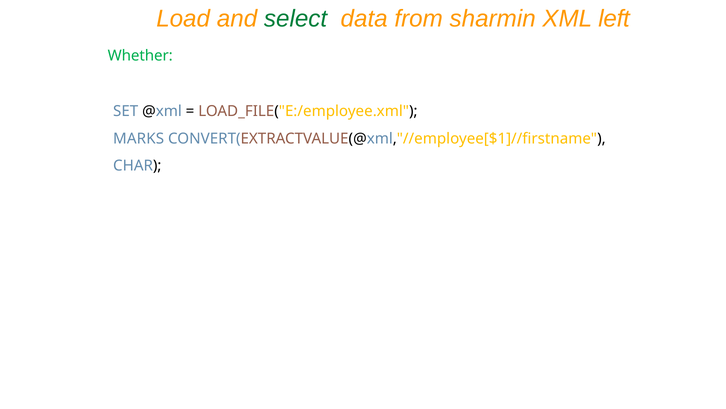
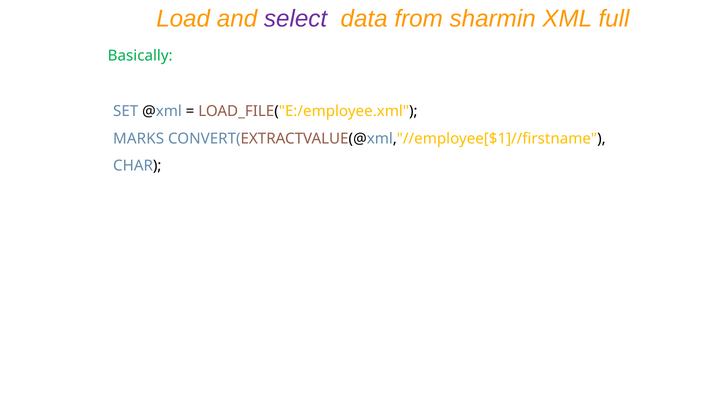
select colour: green -> purple (296, 19)
left: left -> full (614, 19)
Whether: Whether -> Basically (140, 56)
